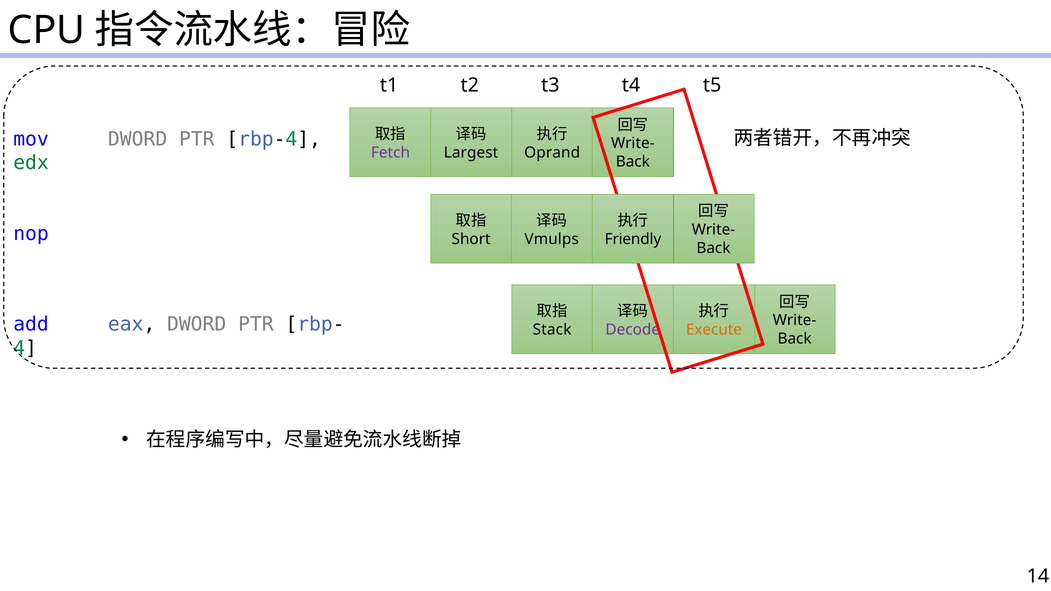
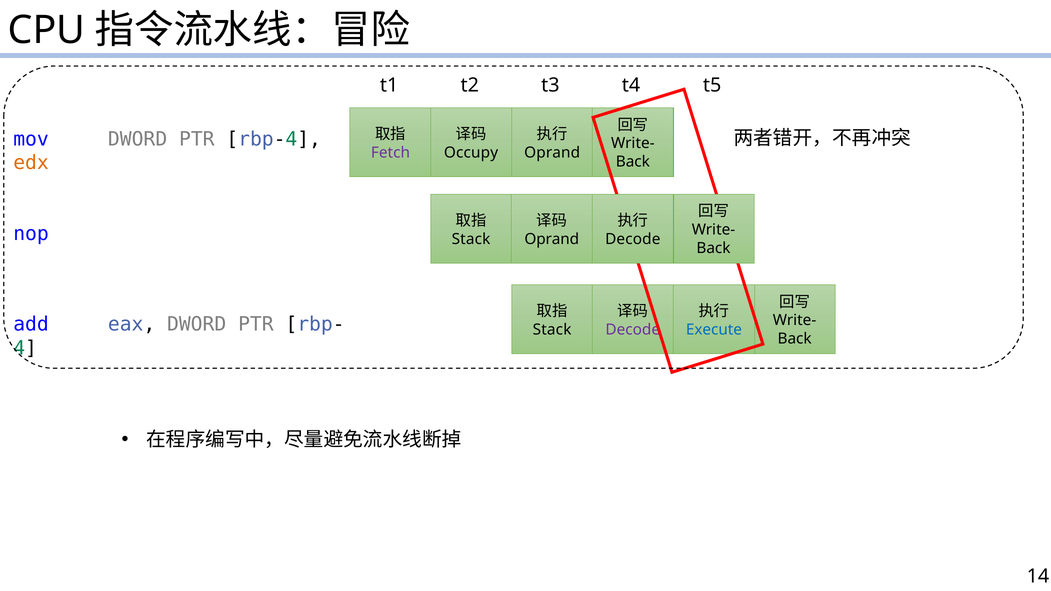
Largest: Largest -> Occupy (471, 153)
edx colour: green -> orange (31, 163)
Short: Short -> Stack (471, 239)
Vmulps: Vmulps -> Oprand (552, 239)
Friendly: Friendly -> Decode (633, 239)
Execute colour: orange -> blue (714, 330)
